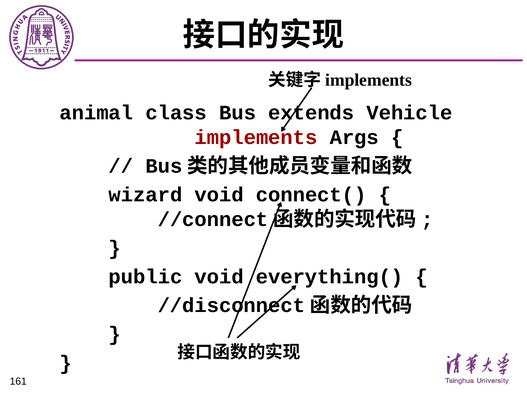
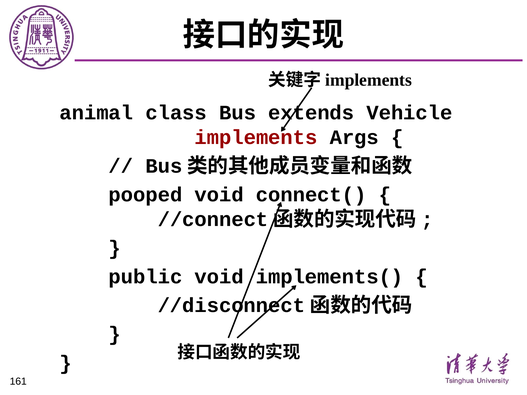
wizard: wizard -> pooped (145, 195)
everything(: everything( -> implements( (330, 277)
